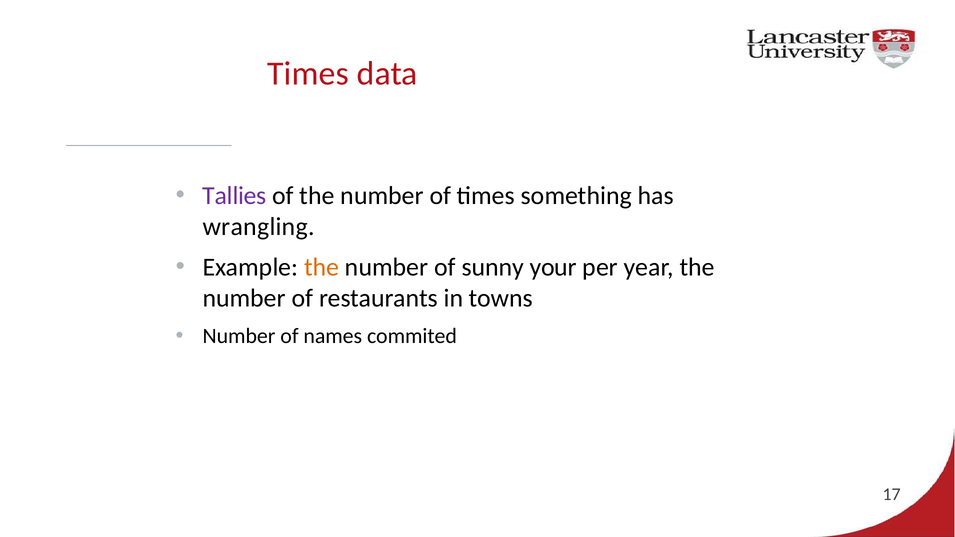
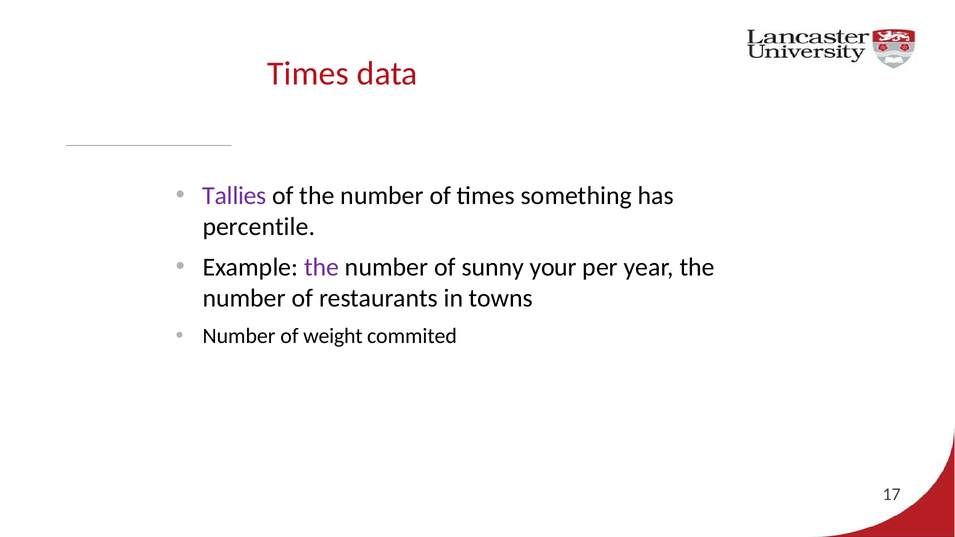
wrangling: wrangling -> percentile (259, 227)
the colour: orange -> purple (322, 267)
names: names -> weight (333, 336)
